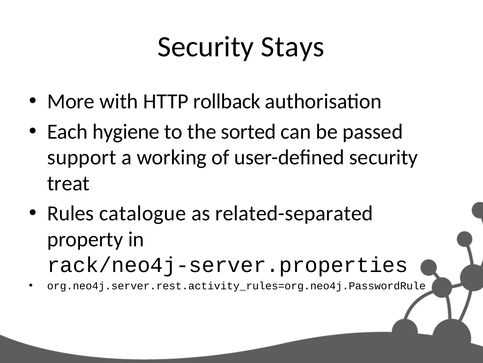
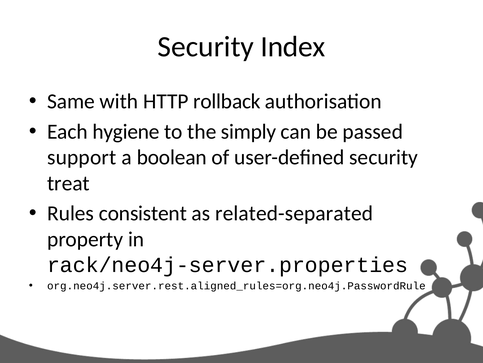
Stays: Stays -> Index (293, 47)
More: More -> Same (71, 101)
sorted: sorted -> simply (249, 131)
working: working -> boolean (172, 157)
catalogue: catalogue -> consistent (143, 213)
org.neo4j.server.rest.activity_rules=org.neo4j.PasswordRule: org.neo4j.server.rest.activity_rules=org.neo4j.PasswordRule -> org.neo4j.server.rest.aligned_rules=org.neo4j.PasswordRule (236, 285)
